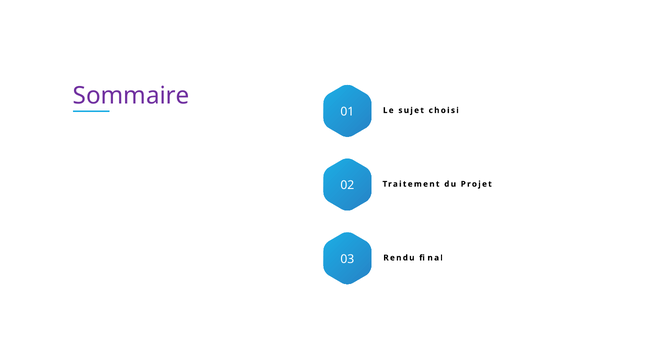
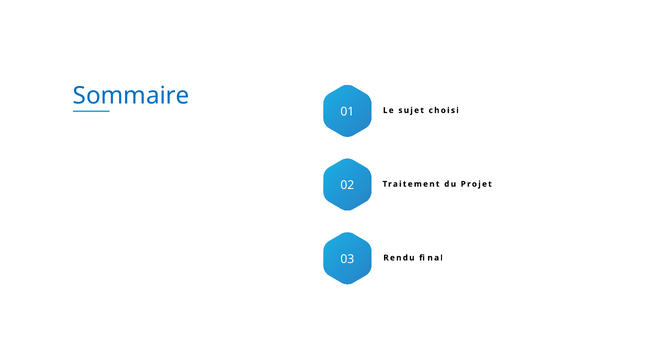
Sommaire colour: purple -> blue (131, 96)
